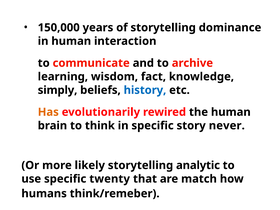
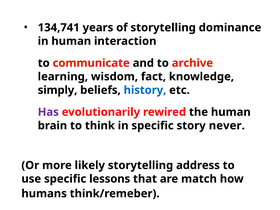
150,000: 150,000 -> 134,741 (59, 28)
Has colour: orange -> purple (48, 112)
analytic: analytic -> address (198, 165)
twenty: twenty -> lessons (110, 179)
